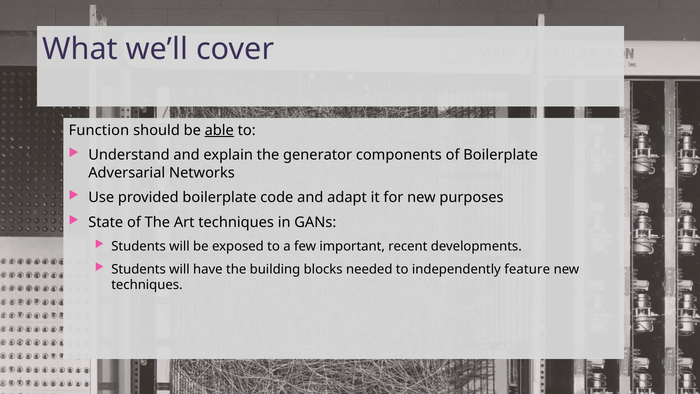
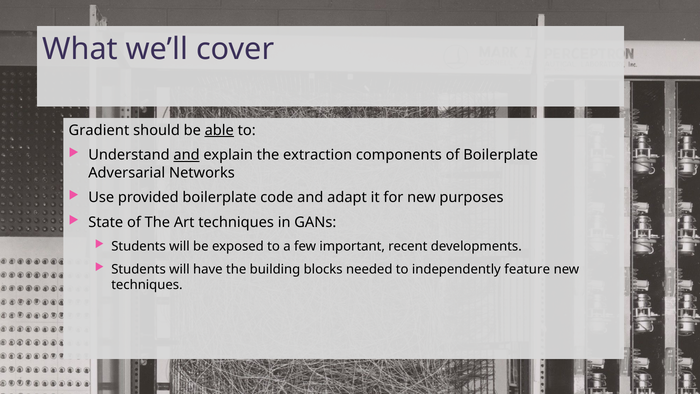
Function: Function -> Gradient (99, 130)
and underline: none -> present (187, 155)
generator: generator -> extraction (318, 155)
